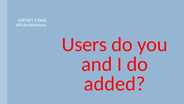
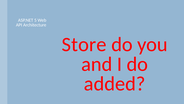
Users: Users -> Store (84, 44)
